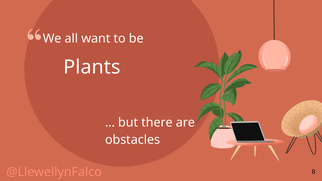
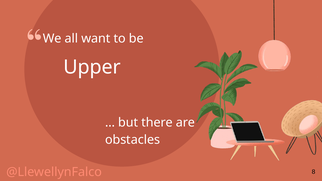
Plants: Plants -> Upper (92, 67)
